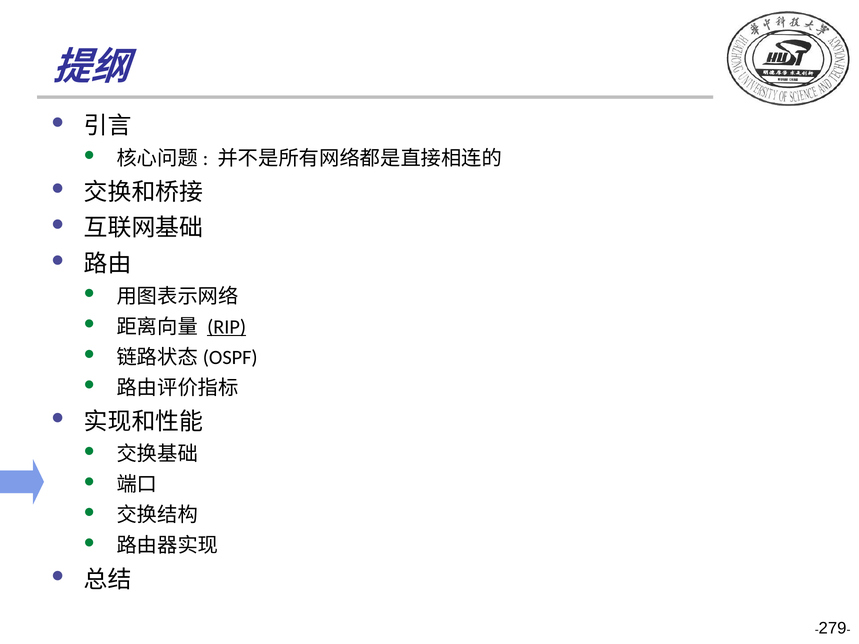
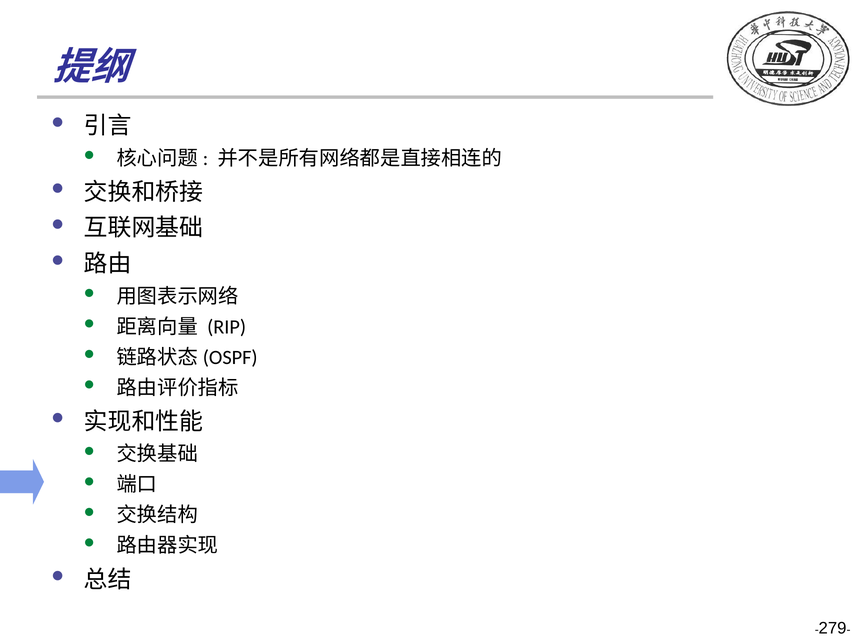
RIP underline: present -> none (227, 327)
